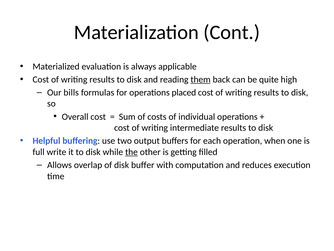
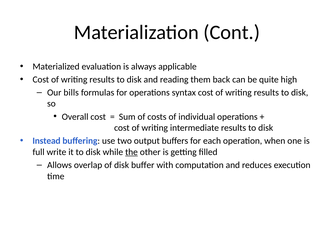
them underline: present -> none (201, 79)
placed: placed -> syntax (184, 92)
Helpful: Helpful -> Instead (46, 141)
